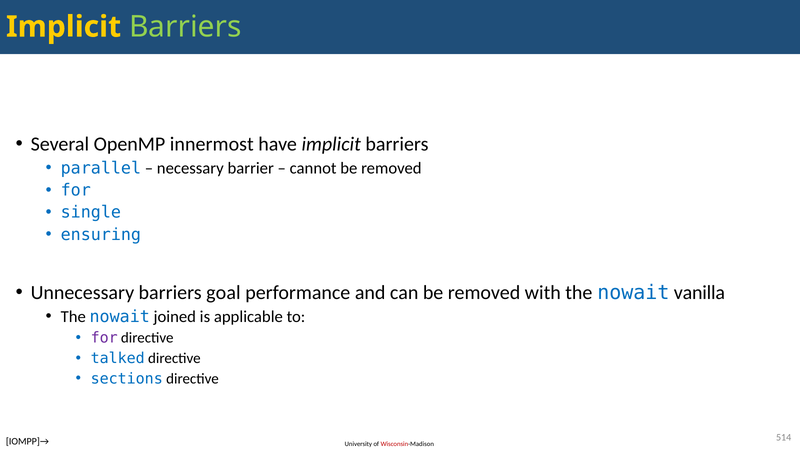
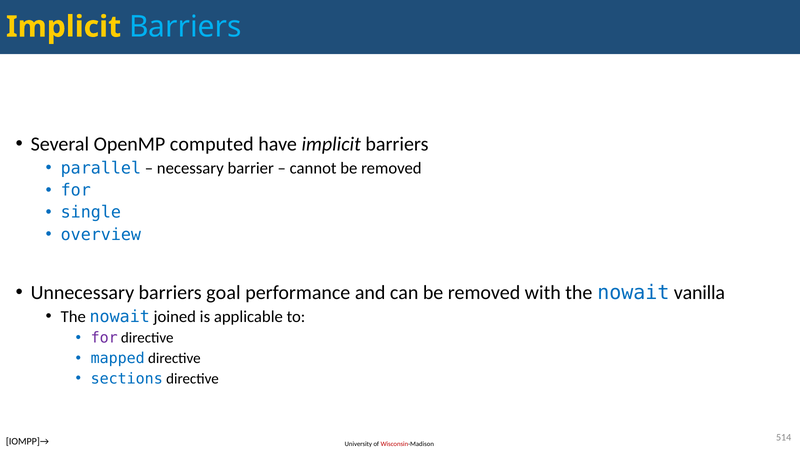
Barriers colour: light green -> light blue (185, 27)
innermost: innermost -> computed (212, 144)
ensuring: ensuring -> overview (101, 235)
talked: talked -> mapped (118, 358)
